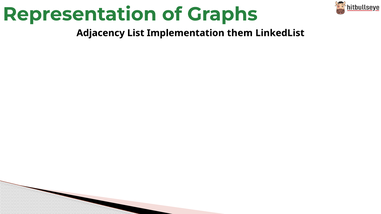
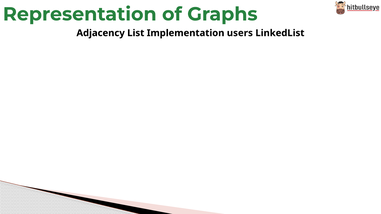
them: them -> users (240, 33)
